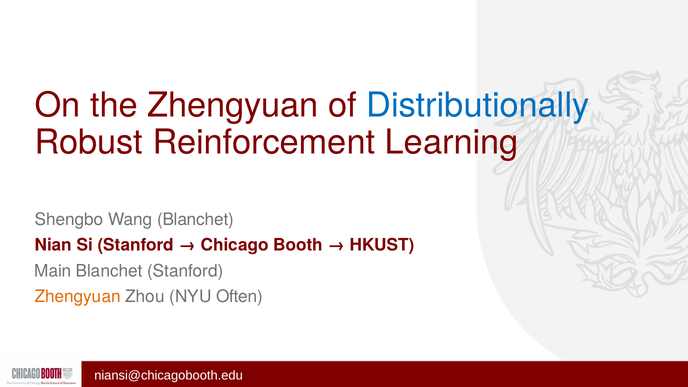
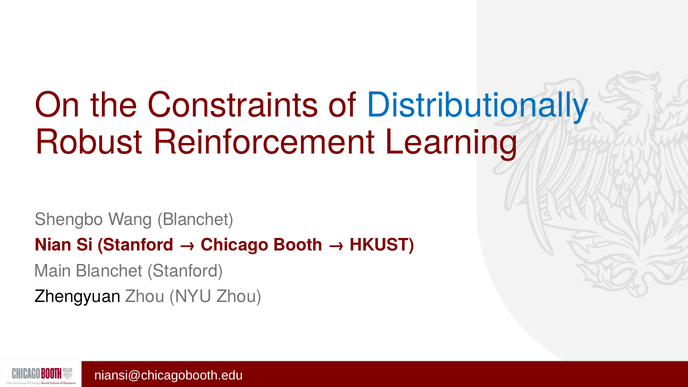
the Zhengyuan: Zhengyuan -> Constraints (233, 105)
Zhengyuan colour: orange -> black (78, 297)
NYU Often: Often -> Zhou (239, 297)
